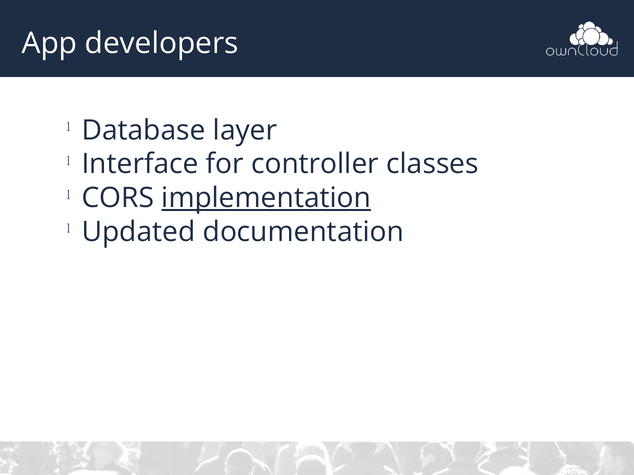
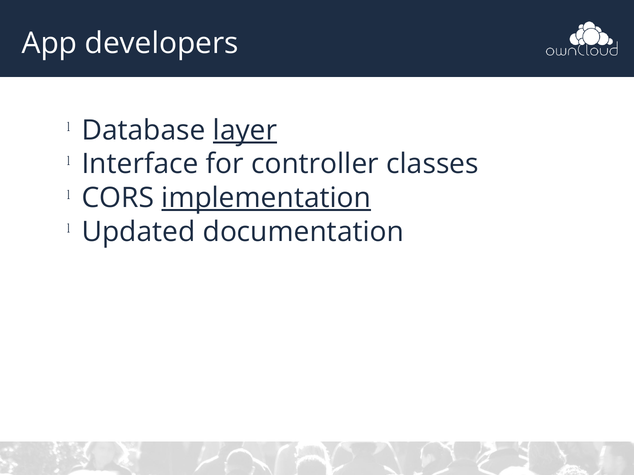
layer underline: none -> present (245, 131)
